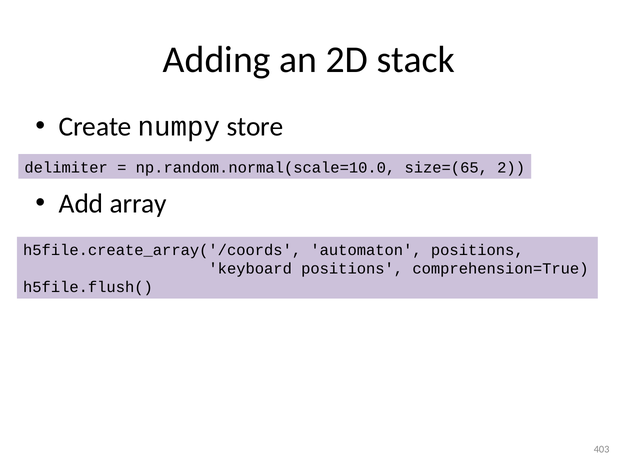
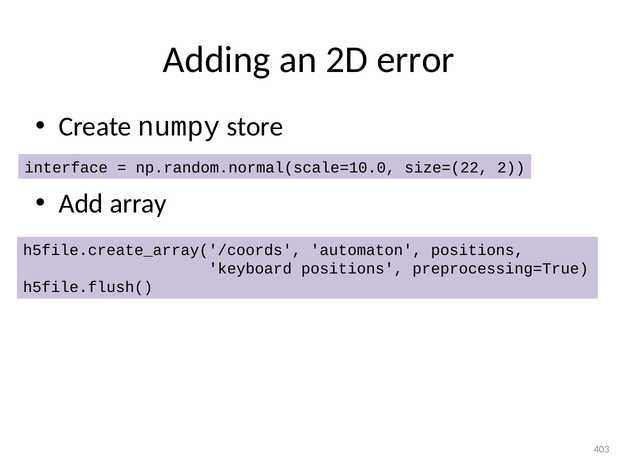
stack: stack -> error (416, 60)
delimiter: delimiter -> interface (66, 167)
size=(65: size=(65 -> size=(22 (446, 167)
comprehension=True: comprehension=True -> preprocessing=True (500, 269)
